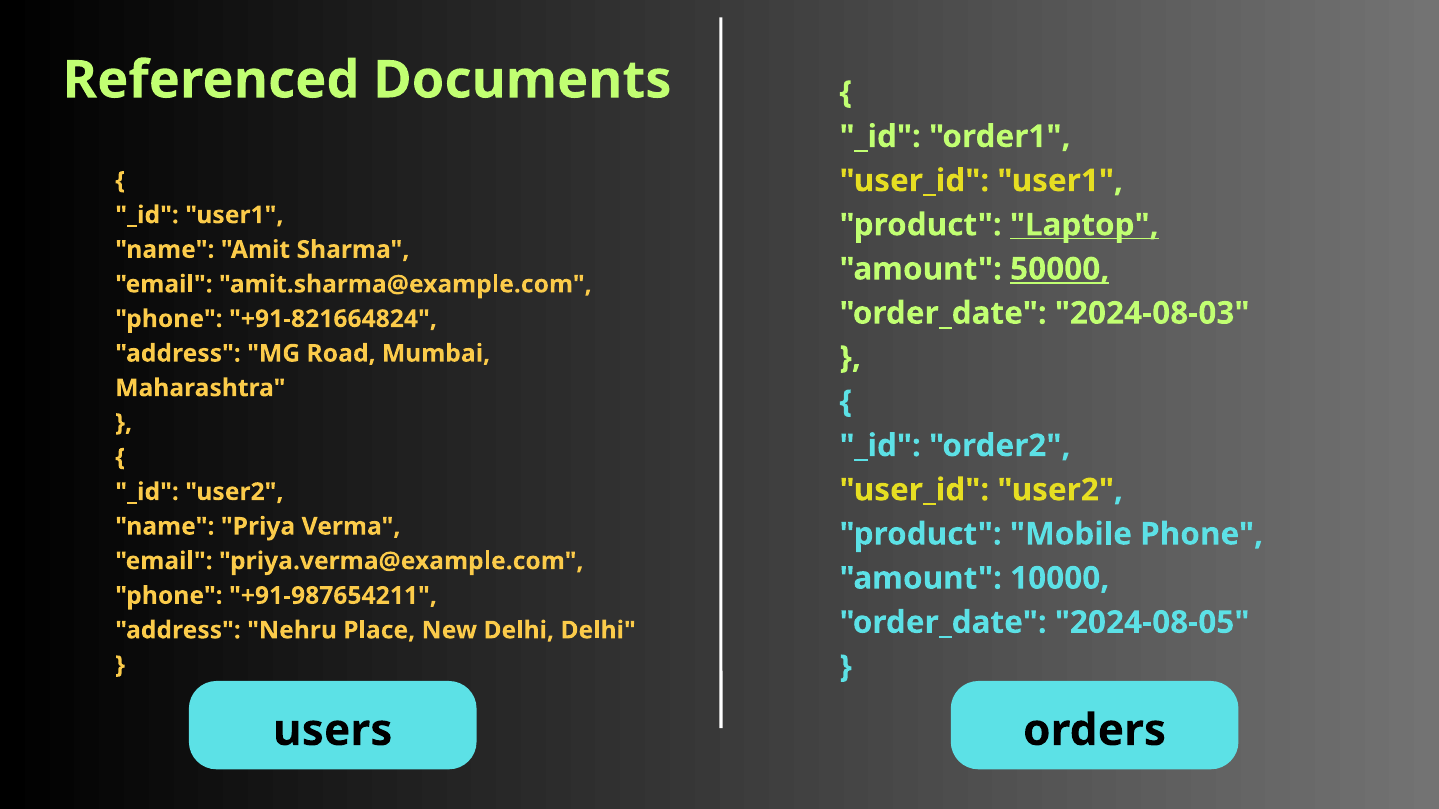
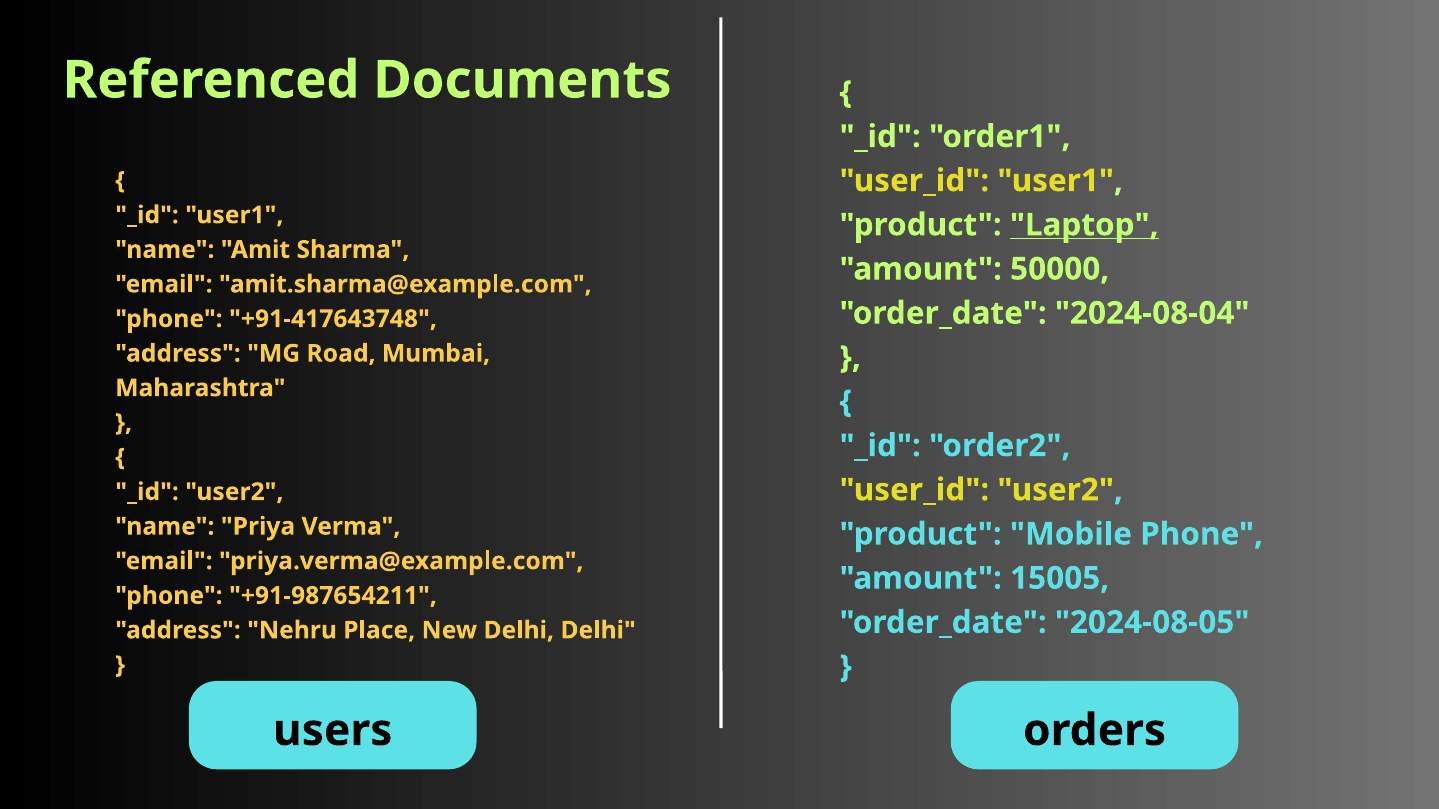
50000 underline: present -> none (1060, 269)
2024-08-03: 2024-08-03 -> 2024-08-04 (1152, 313)
+91-821664824: +91-821664824 -> +91-417643748 (333, 319)
10000: 10000 -> 15005 (1060, 579)
